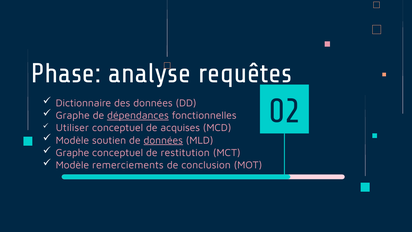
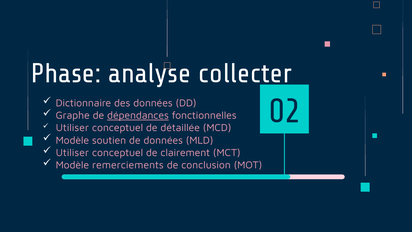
requêtes: requêtes -> collecter (245, 73)
acquises: acquises -> détaillée (180, 128)
données underline: present -> none (163, 140)
Graphe: Graphe -> Utiliser (72, 152)
restitution: restitution -> clairement (185, 152)
